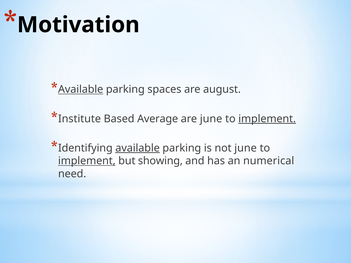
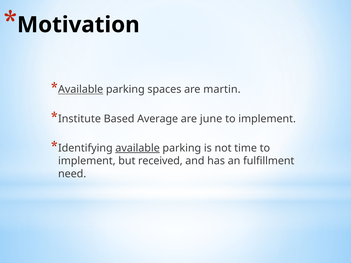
august: august -> martin (222, 90)
implement underline: present -> none (267, 119)
not june: june -> time (246, 148)
implement underline: present -> none (87, 161)
showing: showing -> received (160, 161)
numerical: numerical -> fulfillment (269, 161)
